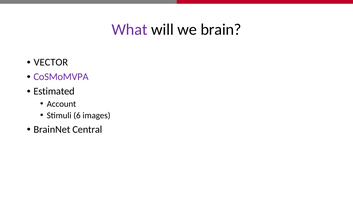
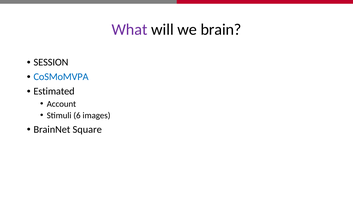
VECTOR: VECTOR -> SESSION (51, 62)
CoSMoMVPA colour: purple -> blue (61, 77)
Central: Central -> Square (87, 130)
